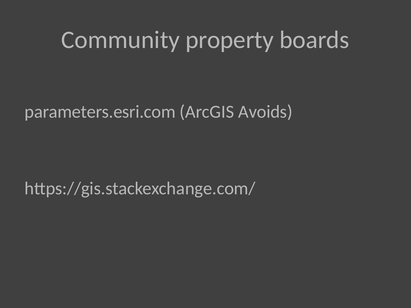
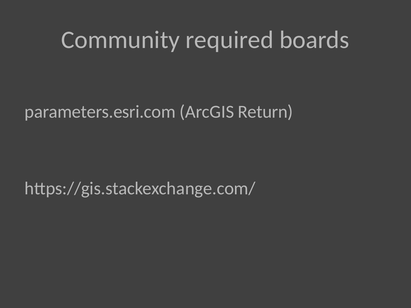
property: property -> required (230, 40)
Avoids: Avoids -> Return (265, 112)
